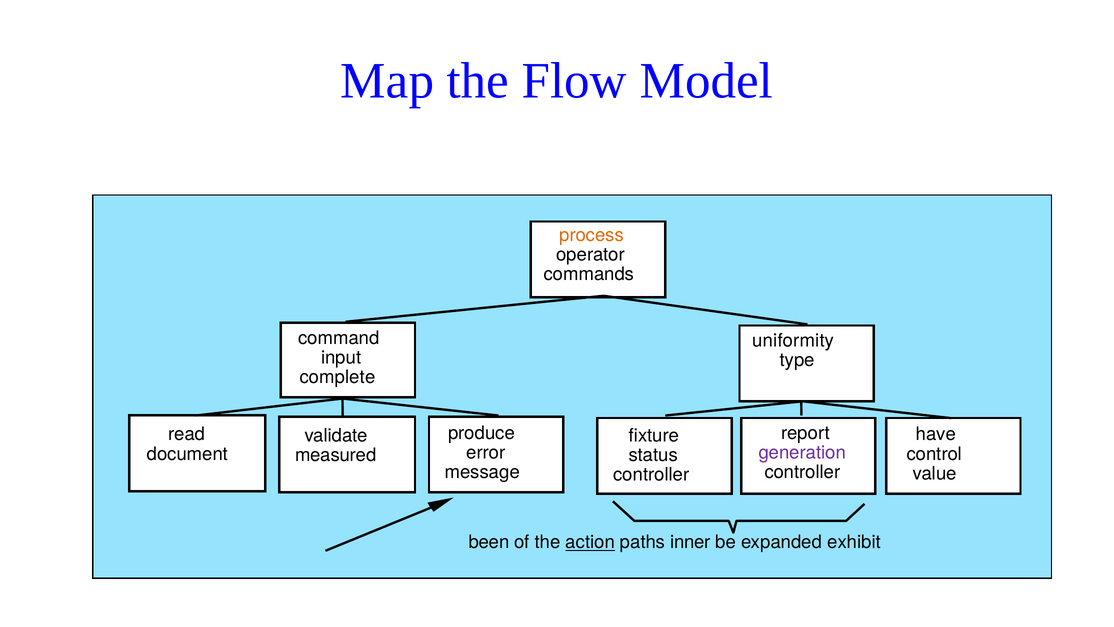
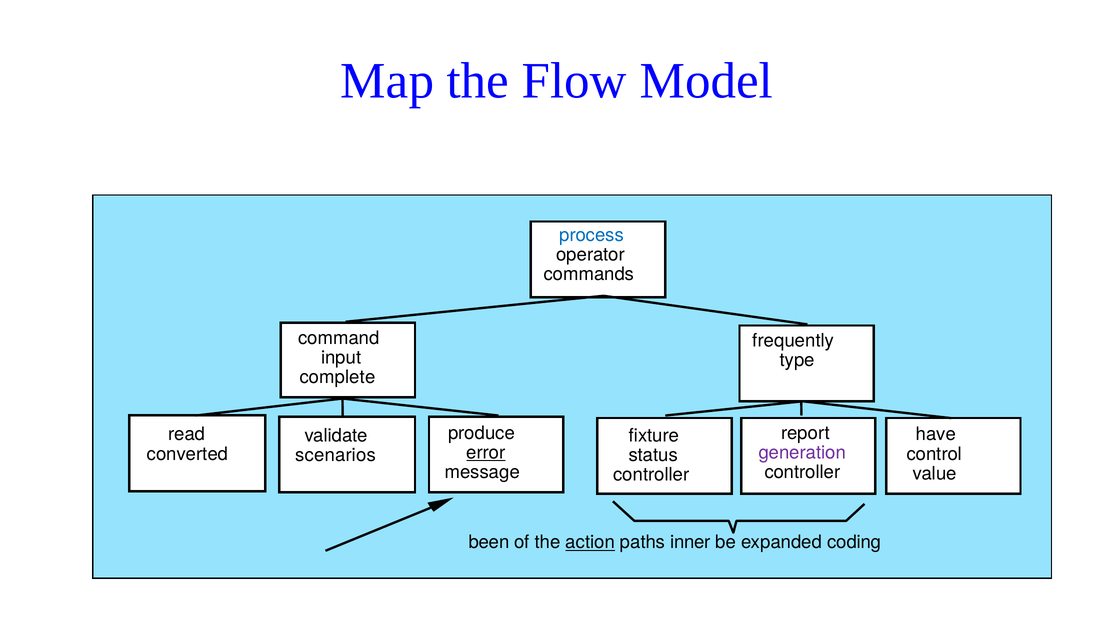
process colour: orange -> blue (592, 235)
uniformity: uniformity -> frequently (793, 341)
error underline: none -> present (486, 452)
document: document -> converted (188, 454)
measured: measured -> scenarios (336, 455)
exhibit: exhibit -> coding (854, 542)
